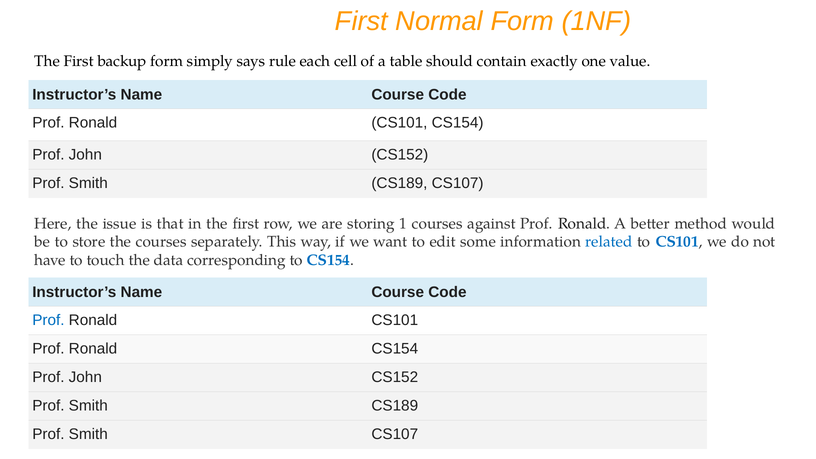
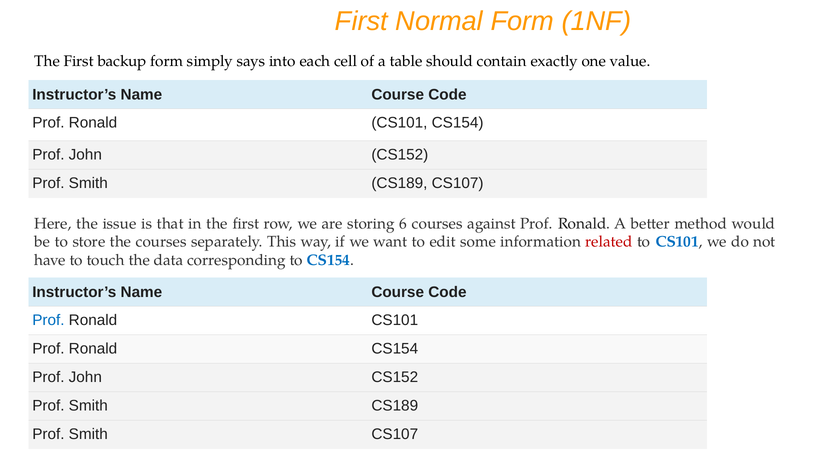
rule: rule -> into (282, 61)
1: 1 -> 6 (403, 223)
related colour: blue -> red (609, 242)
